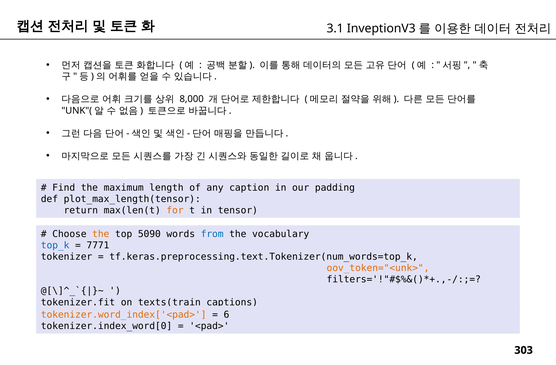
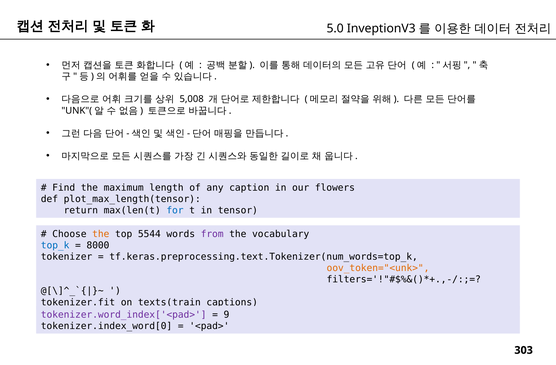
3.1: 3.1 -> 5.0 (335, 28)
8,000: 8,000 -> 5,008 (192, 99)
padding: padding -> flowers (335, 188)
for colour: orange -> blue (175, 211)
5090: 5090 -> 5544 (149, 234)
from colour: blue -> purple (212, 234)
7771: 7771 -> 8000 (98, 246)
tokenizer.word_index['<pad> colour: orange -> purple (124, 315)
6: 6 -> 9 (226, 315)
